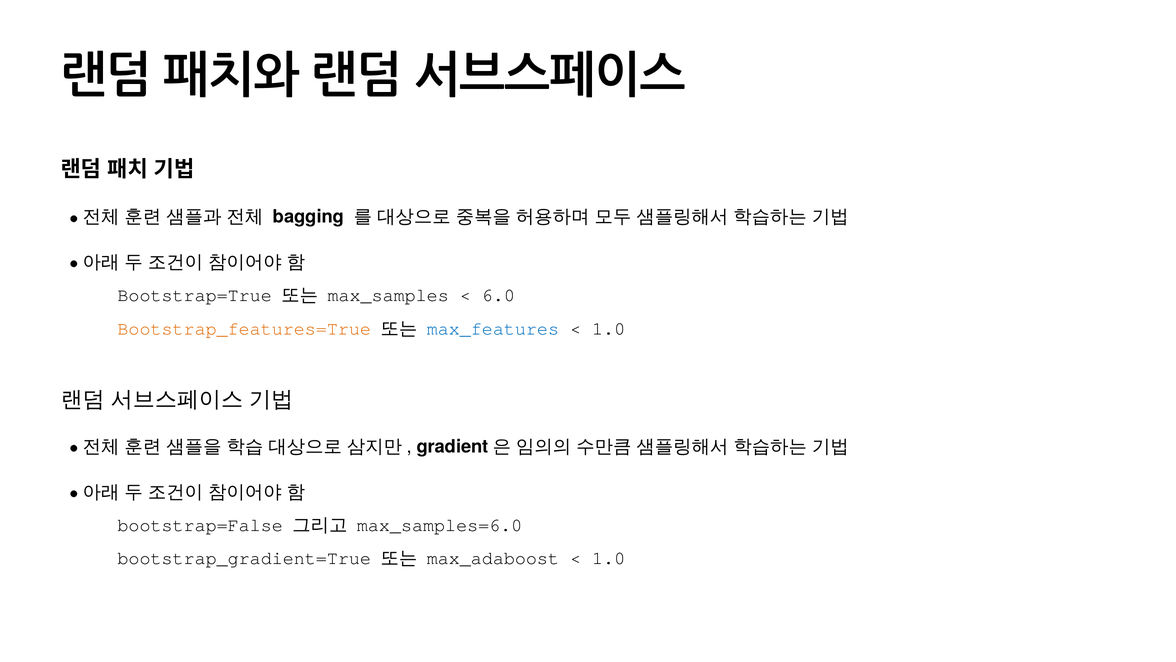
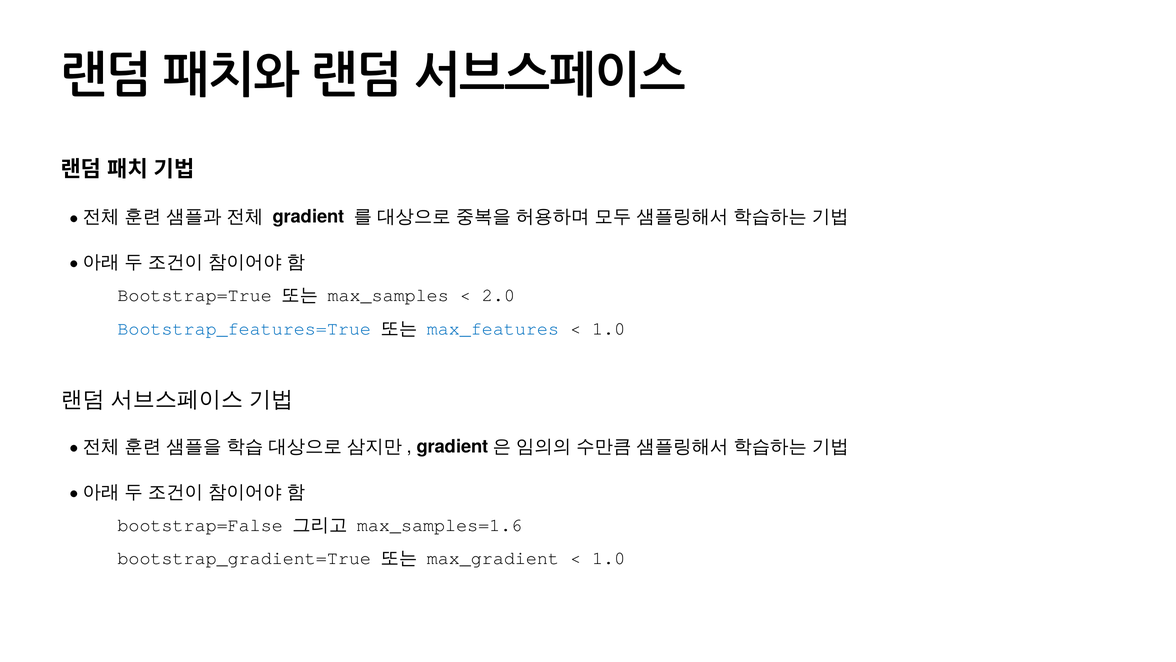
bagging: bagging -> gradient (309, 217)
6.0: 6.0 -> 2.0 (498, 295)
Bootstrap_features=True colour: orange -> blue (244, 328)
max_samples=6.0: max_samples=6.0 -> max_samples=1.6 (440, 525)
max_adaboost: max_adaboost -> max_gradient (493, 558)
